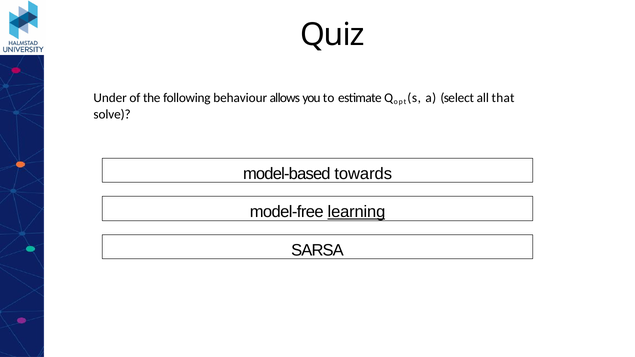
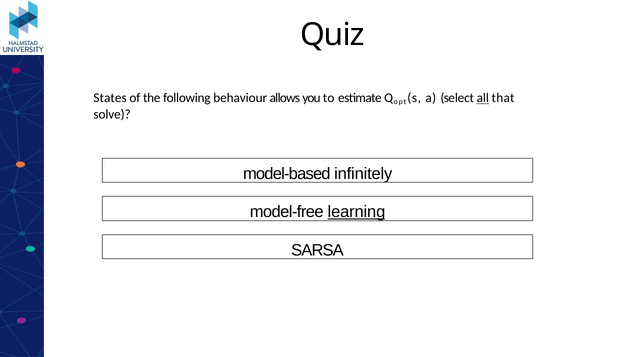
Under: Under -> States (110, 98)
all underline: none -> present (483, 98)
towards: towards -> infinitely (363, 174)
